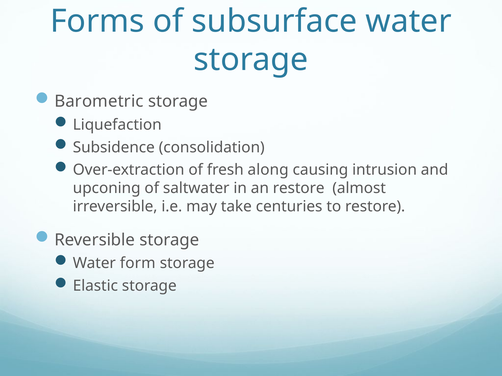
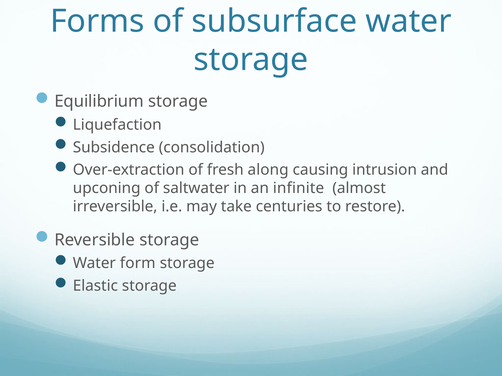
Barometric: Barometric -> Equilibrium (99, 102)
an restore: restore -> infinite (299, 188)
